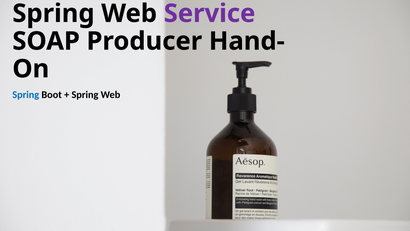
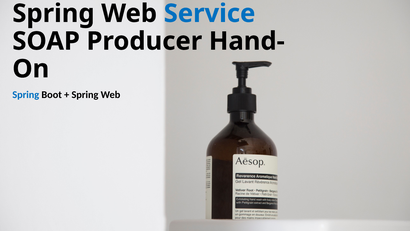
Service colour: purple -> blue (210, 13)
